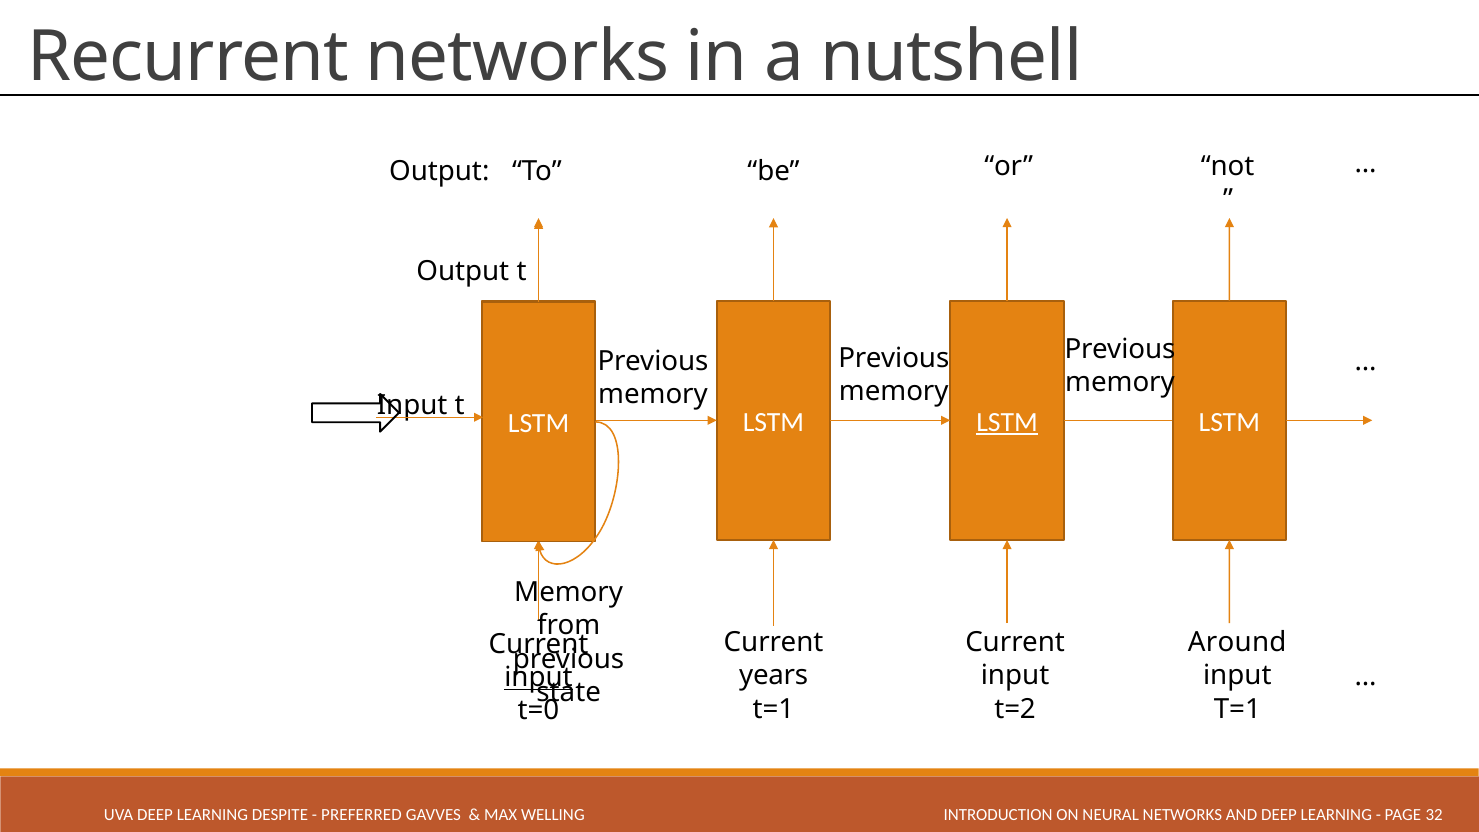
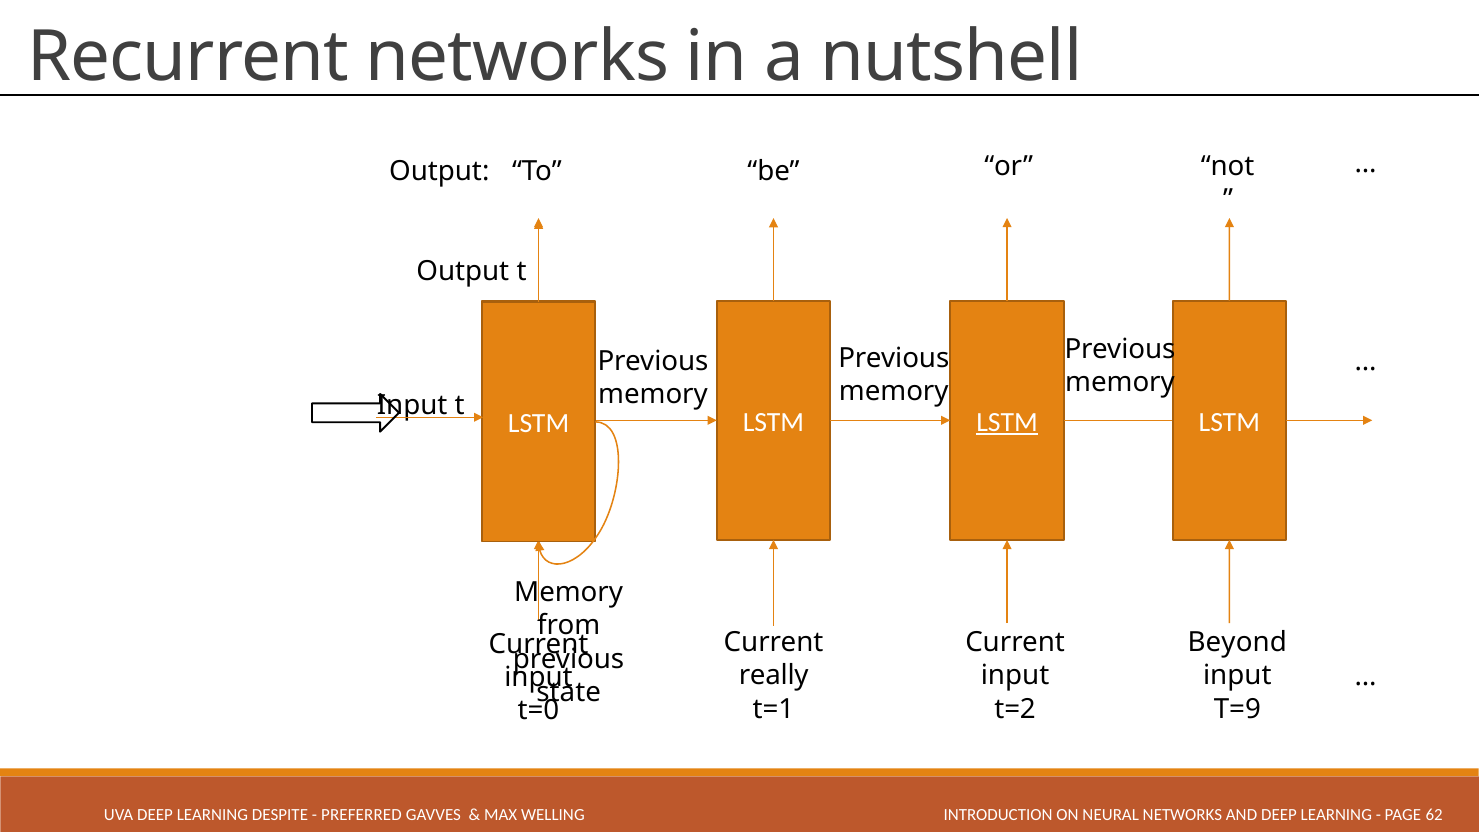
Around: Around -> Beyond (1237, 642)
years: years -> really (774, 676)
input underline: present -> none (539, 677)
T=1: T=1 -> T=9 (1237, 709)
32: 32 -> 62 (1434, 815)
